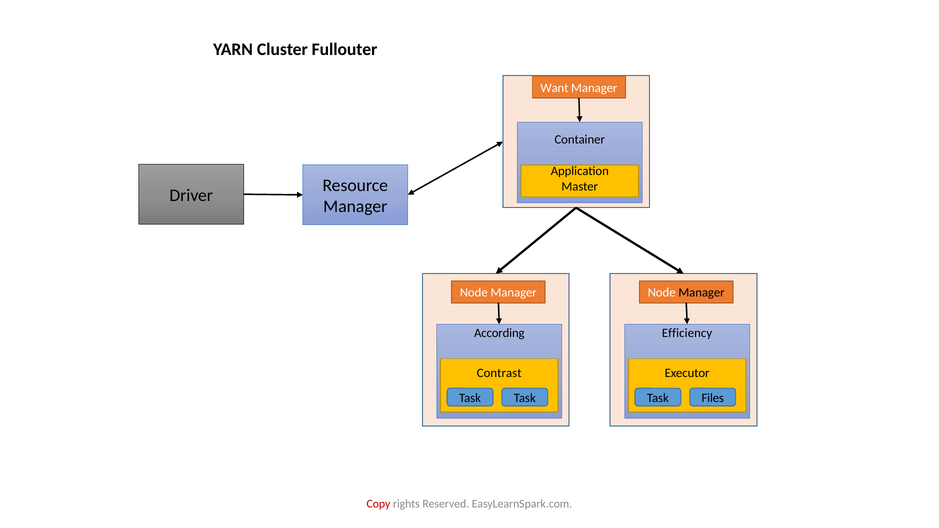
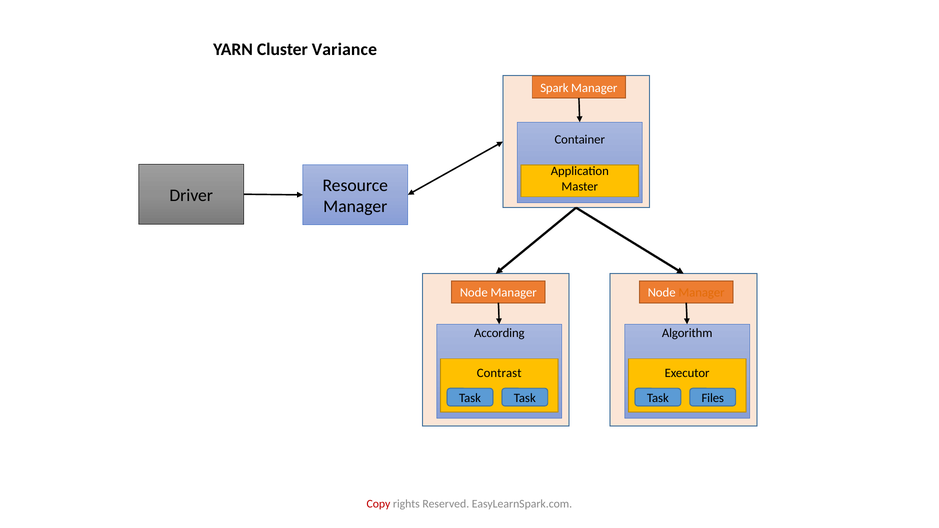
Fullouter: Fullouter -> Variance (344, 50)
Want: Want -> Spark (554, 88)
Manager colour: black -> orange (702, 293)
Efficiency: Efficiency -> Algorithm (687, 333)
